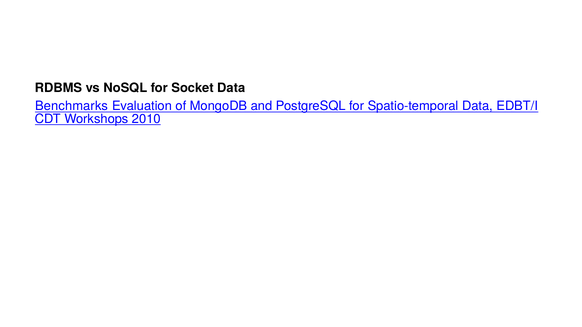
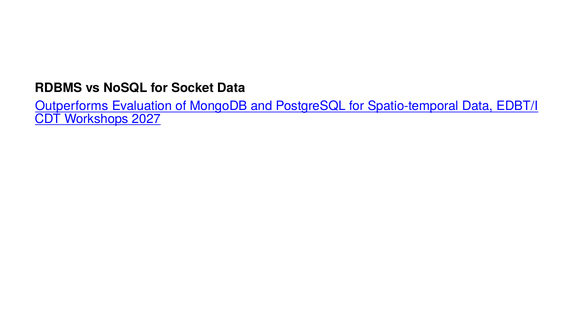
Benchmarks: Benchmarks -> Outperforms (72, 106)
2010: 2010 -> 2027 (146, 119)
